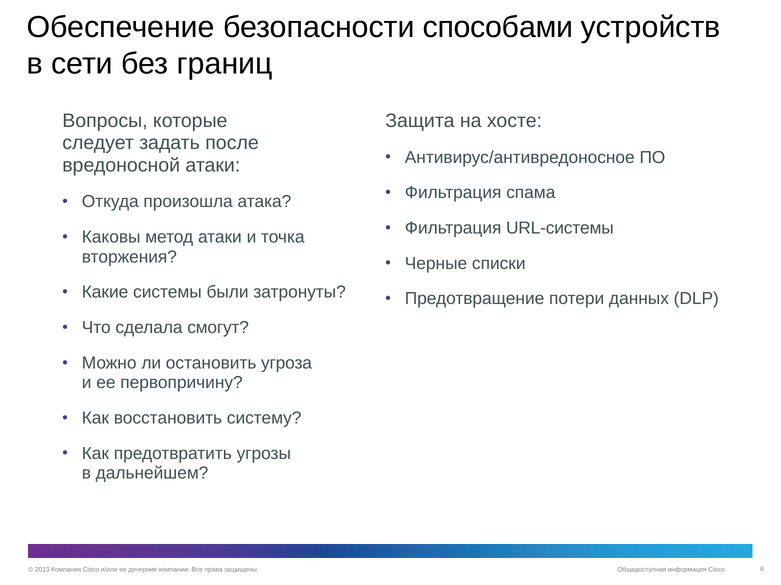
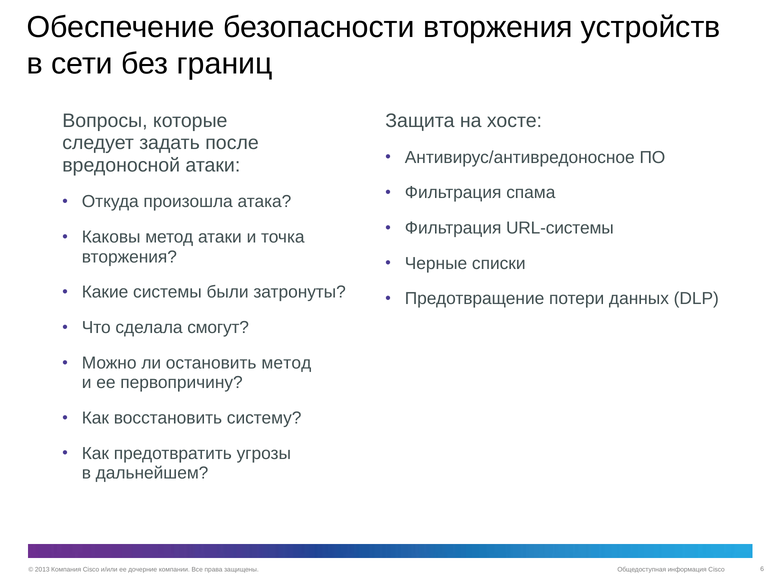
безопасности способами: способами -> вторжения (498, 27)
остановить угроза: угроза -> метод (286, 363)
